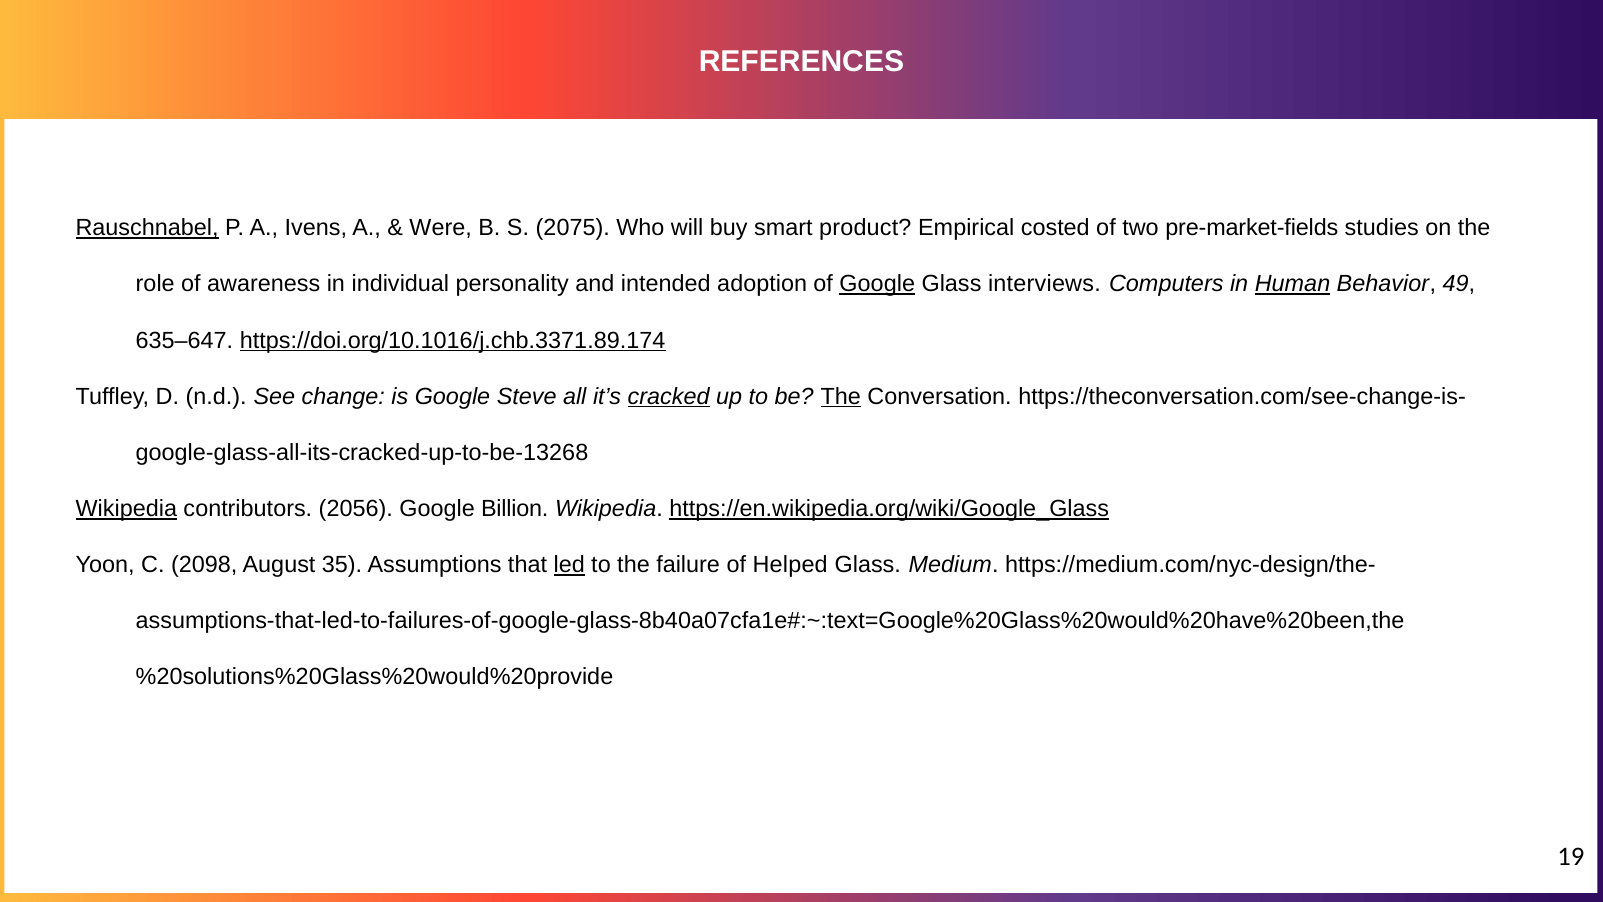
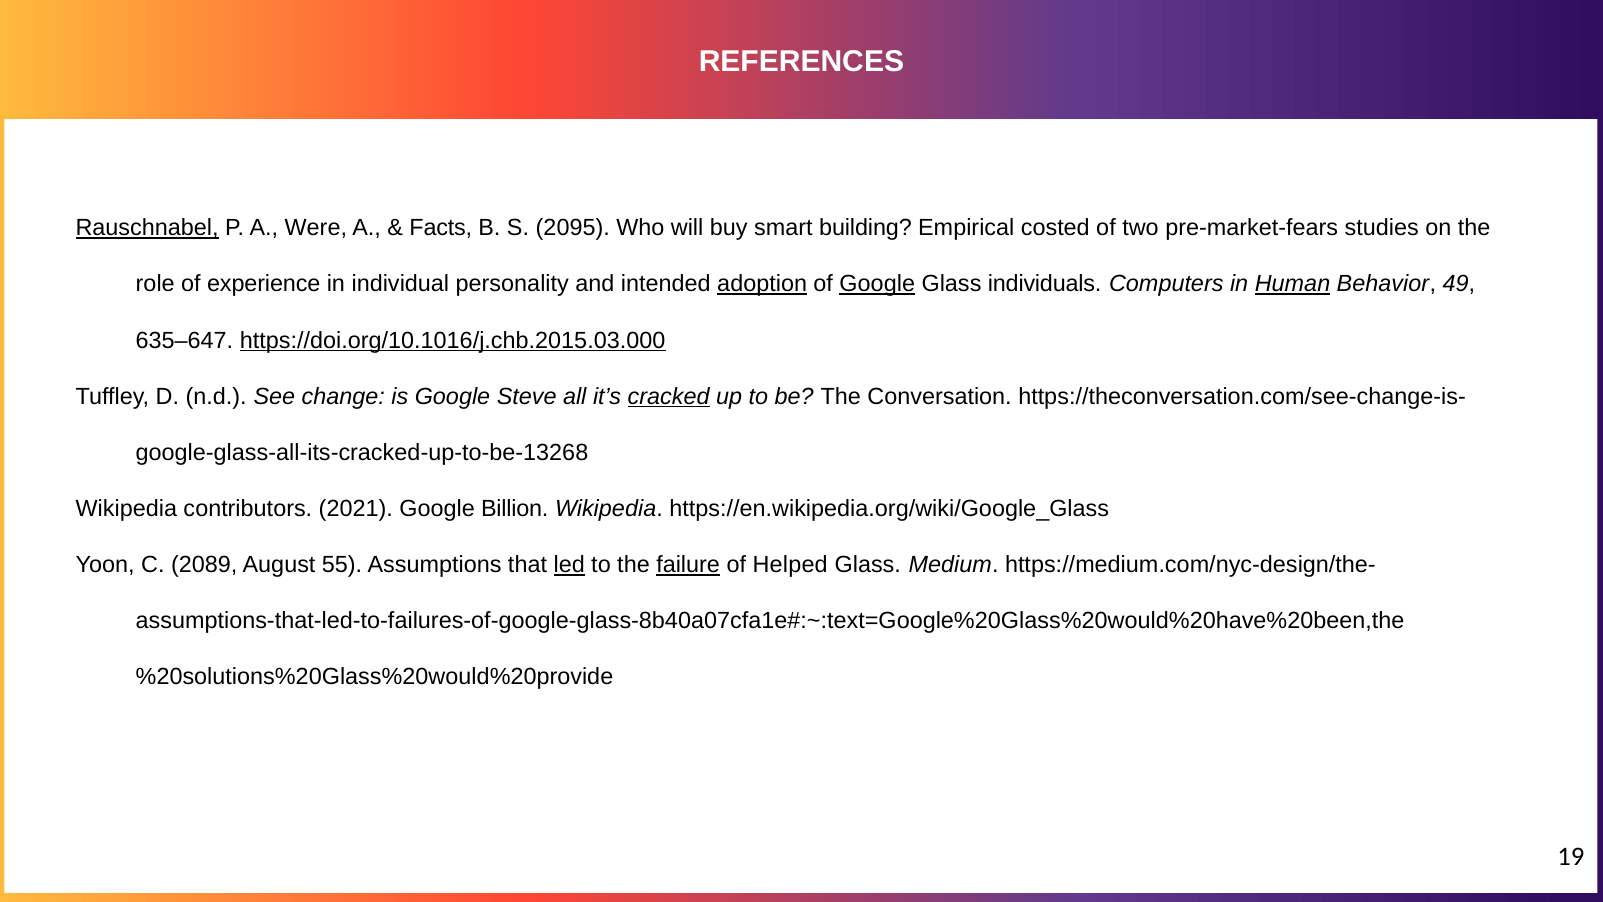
Ivens: Ivens -> Were (316, 228)
Were: Were -> Facts (441, 228)
2075: 2075 -> 2095 (573, 228)
product: product -> building (865, 228)
pre-market-fields: pre-market-fields -> pre-market-fears (1252, 228)
awareness: awareness -> experience (264, 284)
adoption underline: none -> present (762, 284)
interviews: interviews -> individuals (1045, 284)
https://doi.org/10.1016/j.chb.3371.89.174: https://doi.org/10.1016/j.chb.3371.89.174 -> https://doi.org/10.1016/j.chb.2015.03.000 (453, 340)
The underline: present -> none (841, 396)
Wikipedia underline: present -> none (126, 509)
2056: 2056 -> 2021 (356, 509)
https://en.wikipedia.org/wiki/Google_Glass underline: present -> none (889, 509)
2098: 2098 -> 2089 (204, 565)
35: 35 -> 55 (342, 565)
failure underline: none -> present (688, 565)
